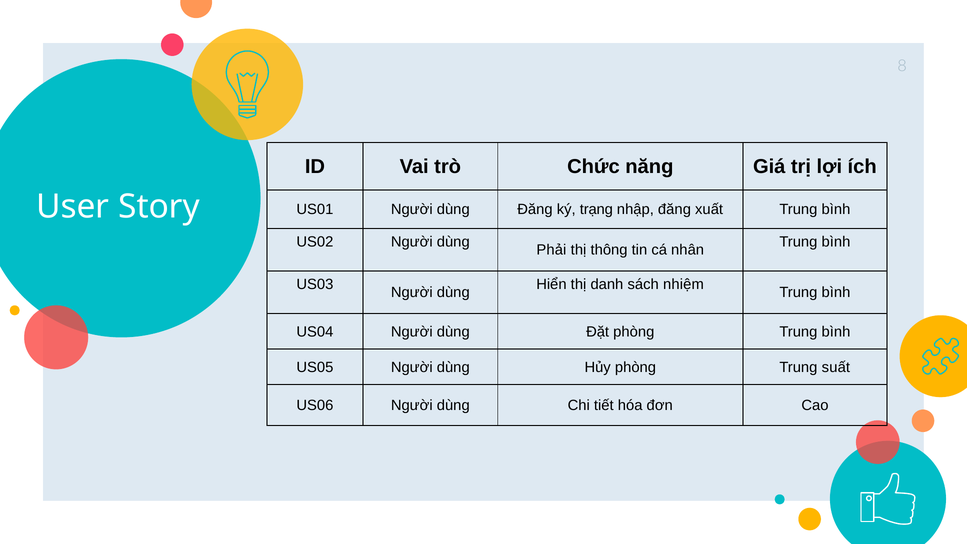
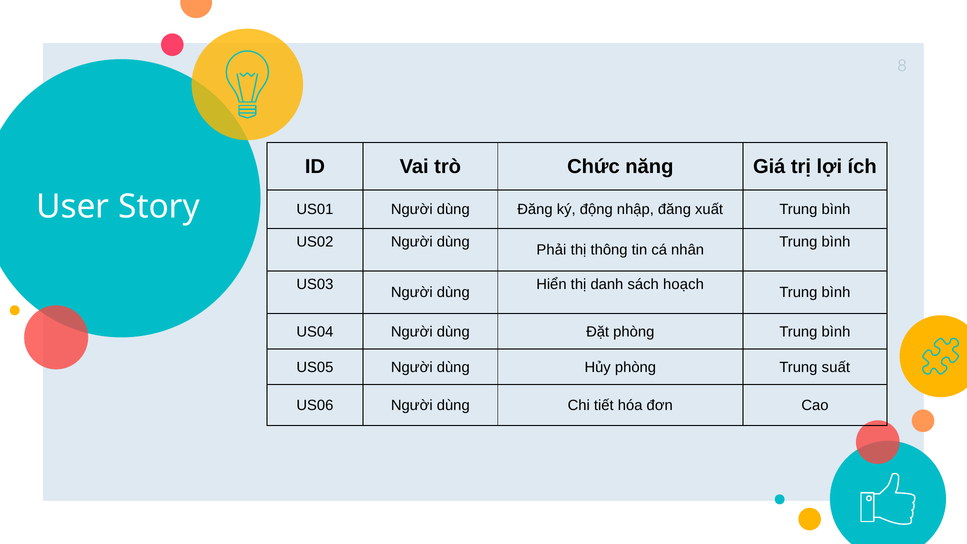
trạng: trạng -> động (596, 209)
nhiệm: nhiệm -> hoạch (683, 284)
